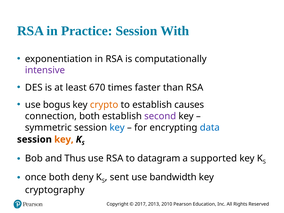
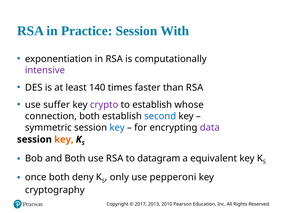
670: 670 -> 140 (97, 88)
bogus: bogus -> suffer (57, 105)
crypto colour: orange -> purple (104, 105)
causes: causes -> whose (189, 105)
second colour: purple -> blue (160, 116)
data colour: blue -> purple (210, 128)
and Thus: Thus -> Both (75, 158)
supported: supported -> equivalent (214, 158)
sent: sent -> only (119, 177)
bandwidth: bandwidth -> pepperoni (173, 177)
